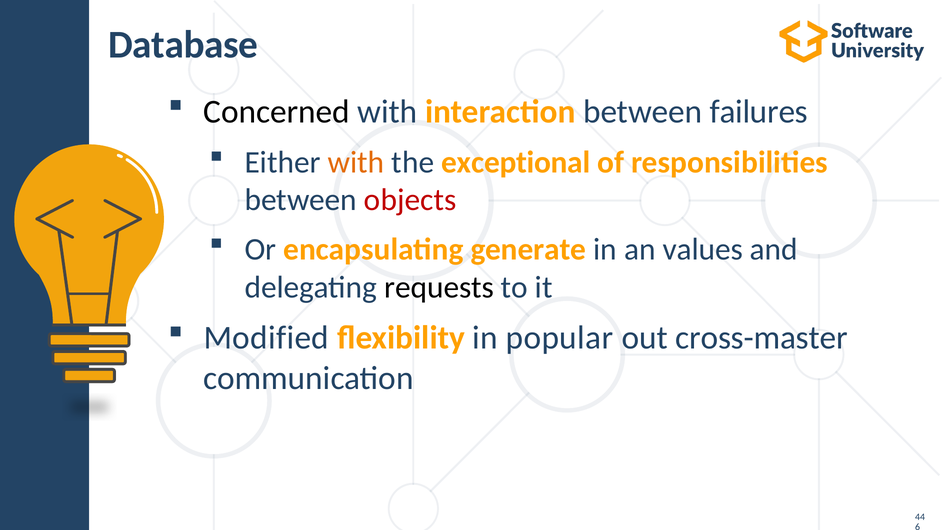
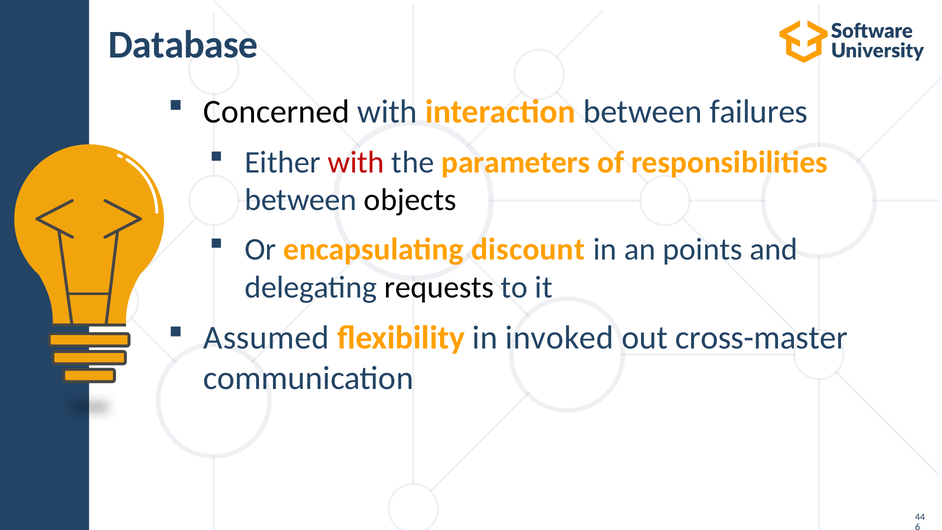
with colour: orange -> red (356, 162)
exceptional: exceptional -> parameters (516, 162)
objects colour: red -> black (410, 200)
generate: generate -> discount (528, 249)
values: values -> points (703, 249)
Modified: Modified -> Assumed (266, 338)
popular: popular -> invoked (560, 338)
